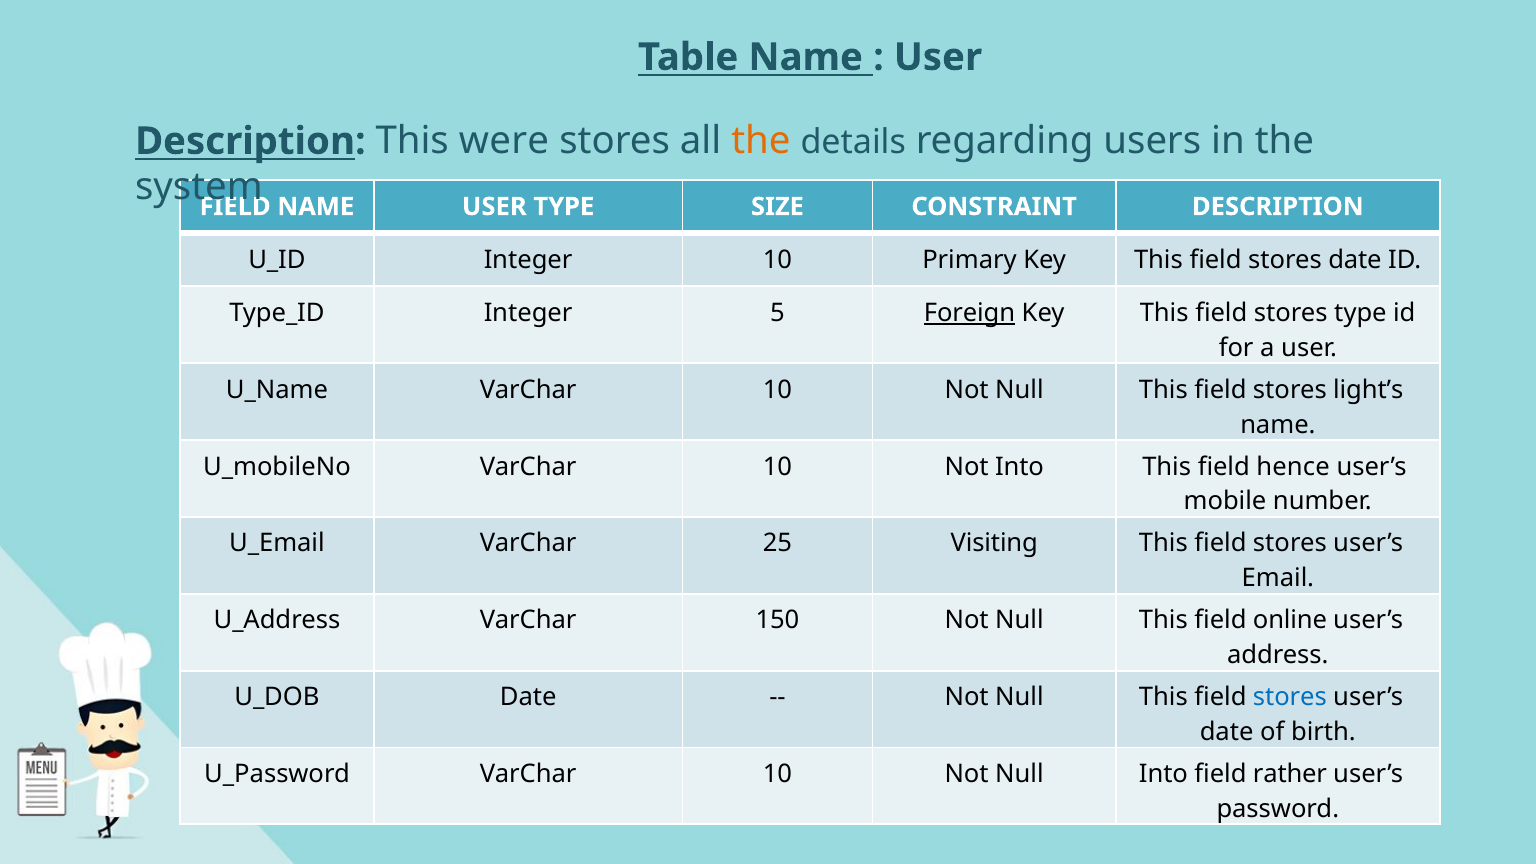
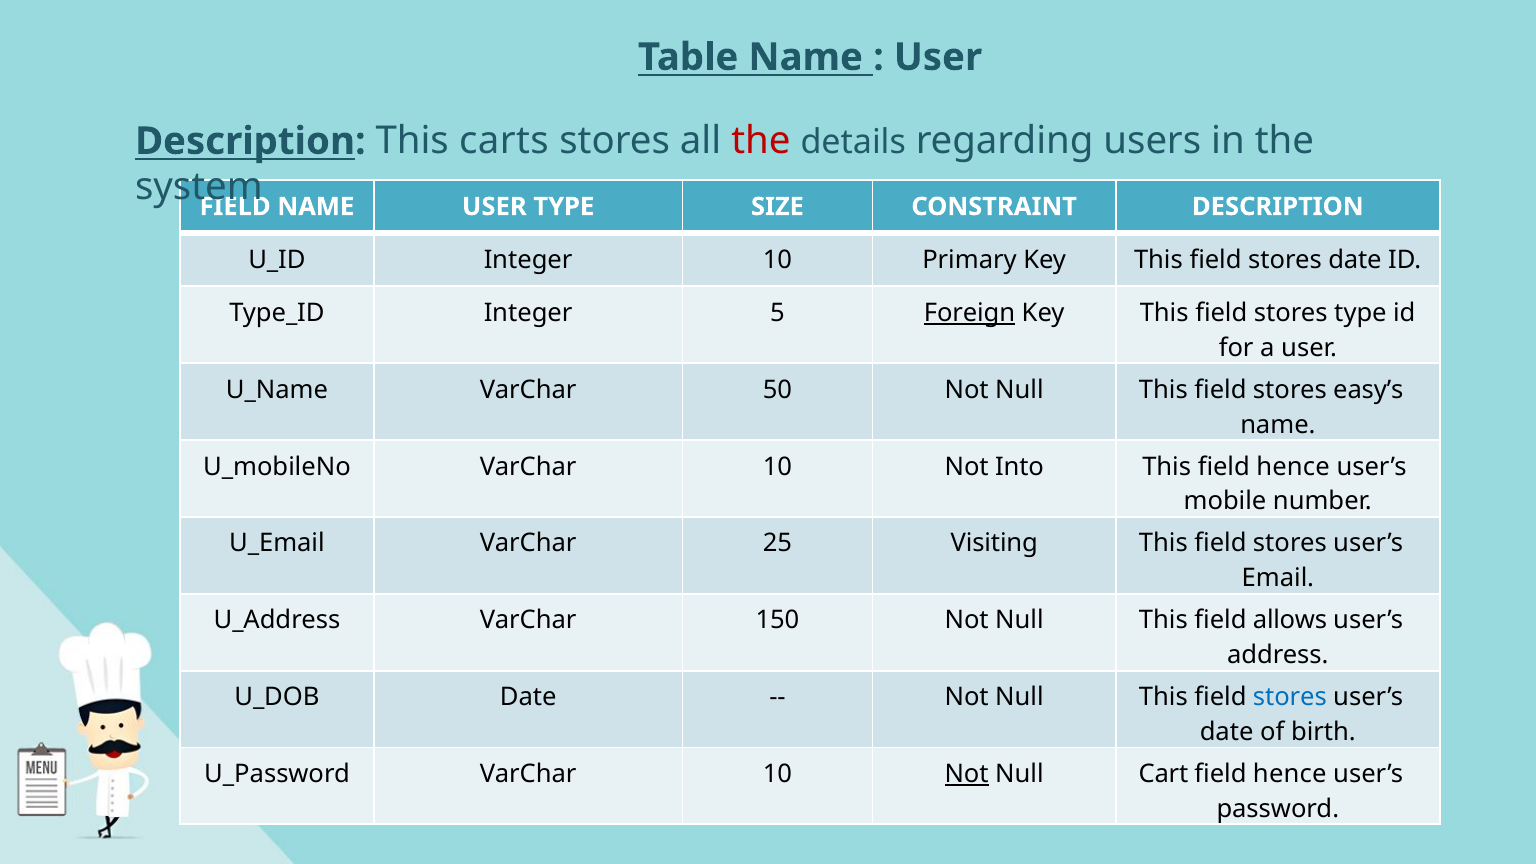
were: were -> carts (504, 141)
the colour: orange -> red (761, 141)
10: 10 -> 50 (777, 390)
light’s: light’s -> easy’s (1368, 390)
online: online -> allows (1290, 620)
Not underline: none -> present (967, 774)
Null Into: Into -> Cart (1164, 774)
rather: rather -> hence (1290, 774)
